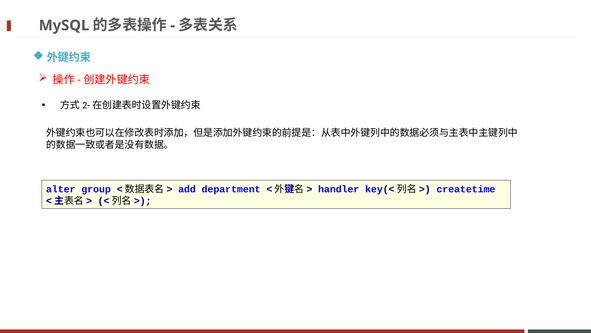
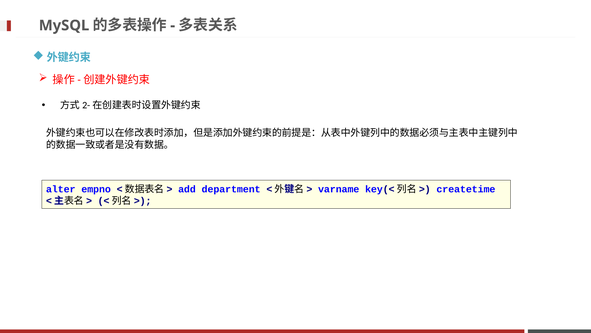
group: group -> empno (96, 189)
handler: handler -> varname (339, 189)
